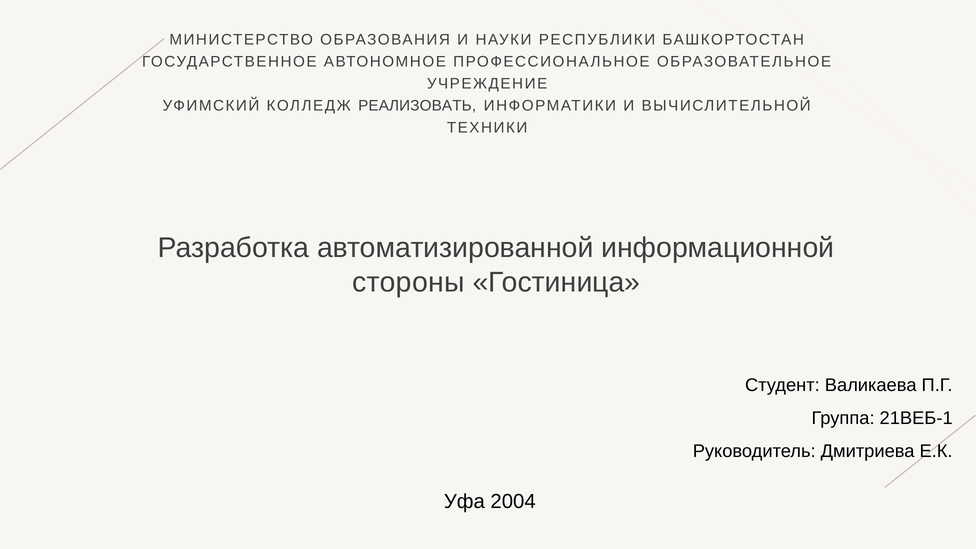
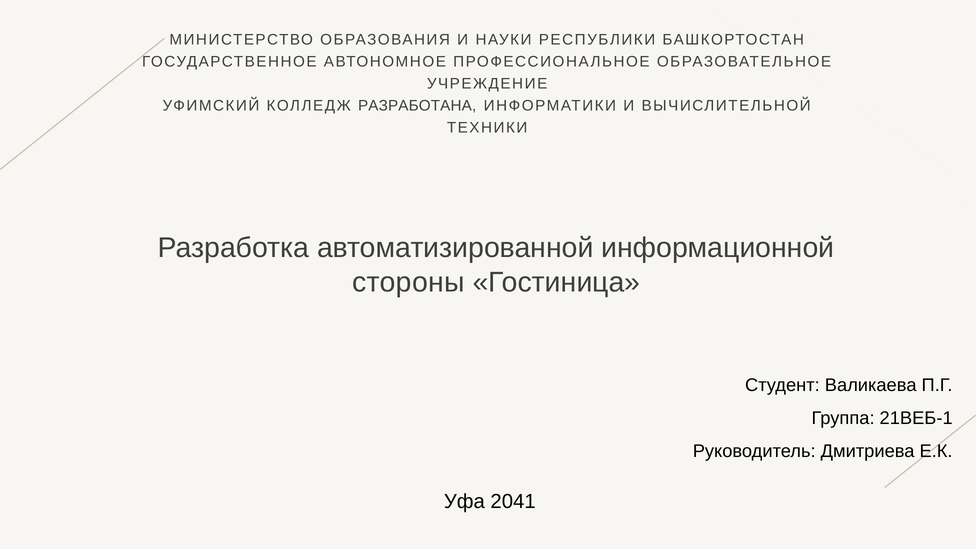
РЕАЛИЗОВАТЬ: РЕАЛИЗОВАТЬ -> РАЗРАБОТАНА (417, 106)
2004: 2004 -> 2041 (513, 502)
